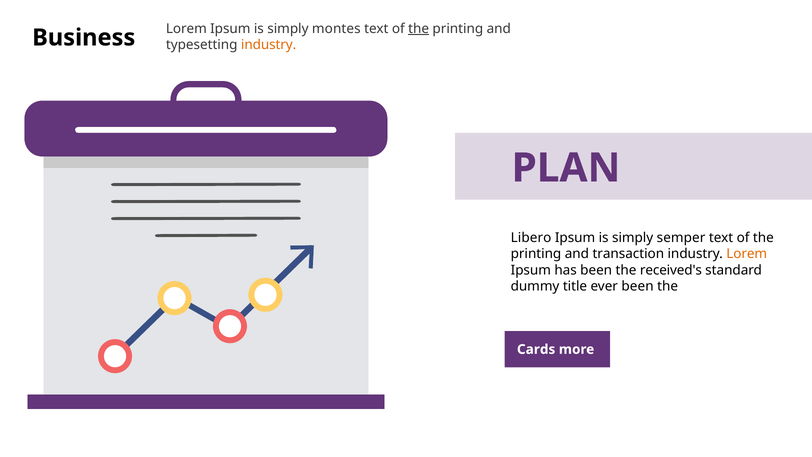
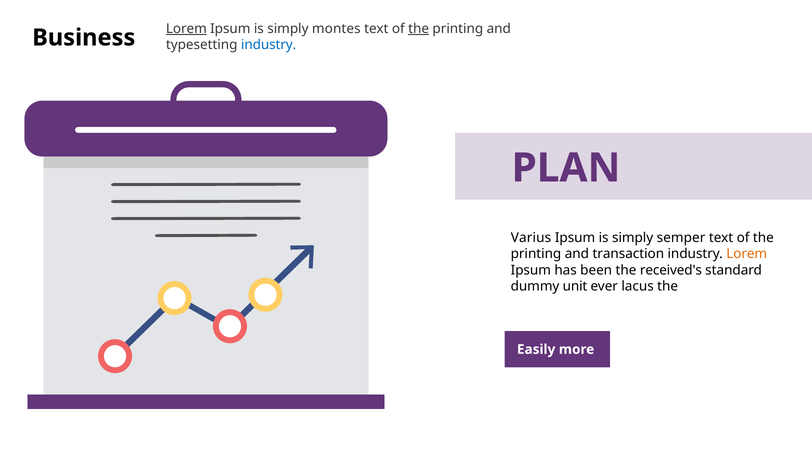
Lorem underline: none -> present (186, 29)
industry colour: orange -> blue (269, 45)
Libero: Libero -> Varius (531, 238)
title: title -> unit (575, 286)
ever been: been -> lacus (638, 286)
Cards: Cards -> Easily (536, 349)
